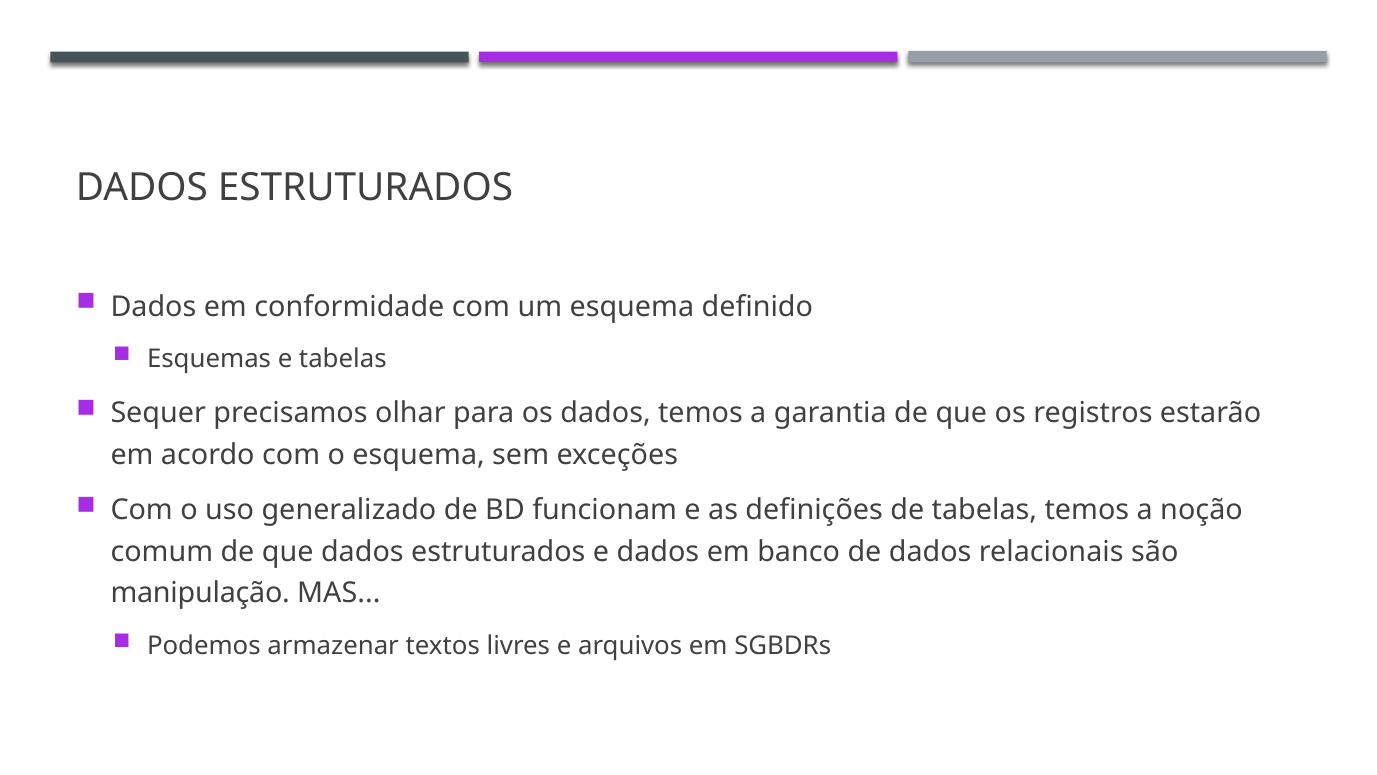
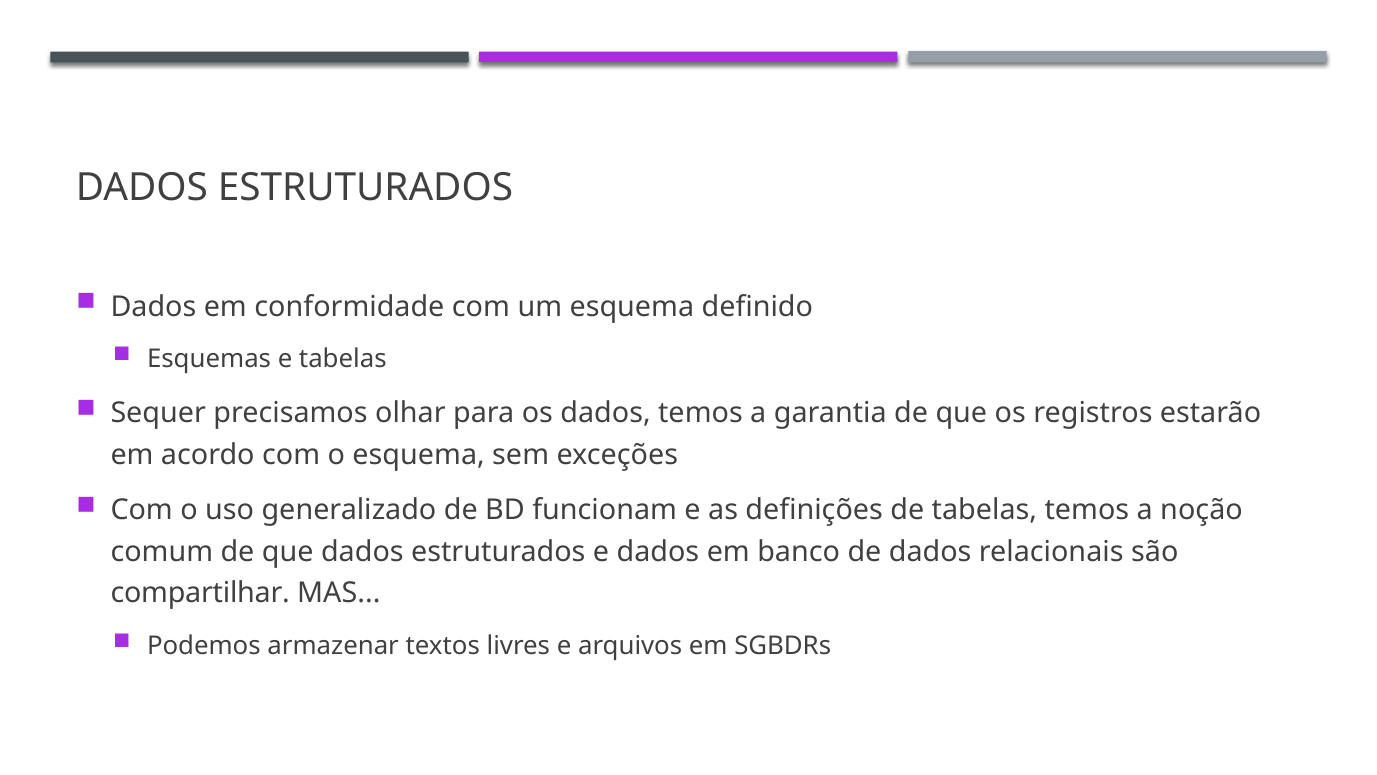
manipulação: manipulação -> compartilhar (200, 593)
